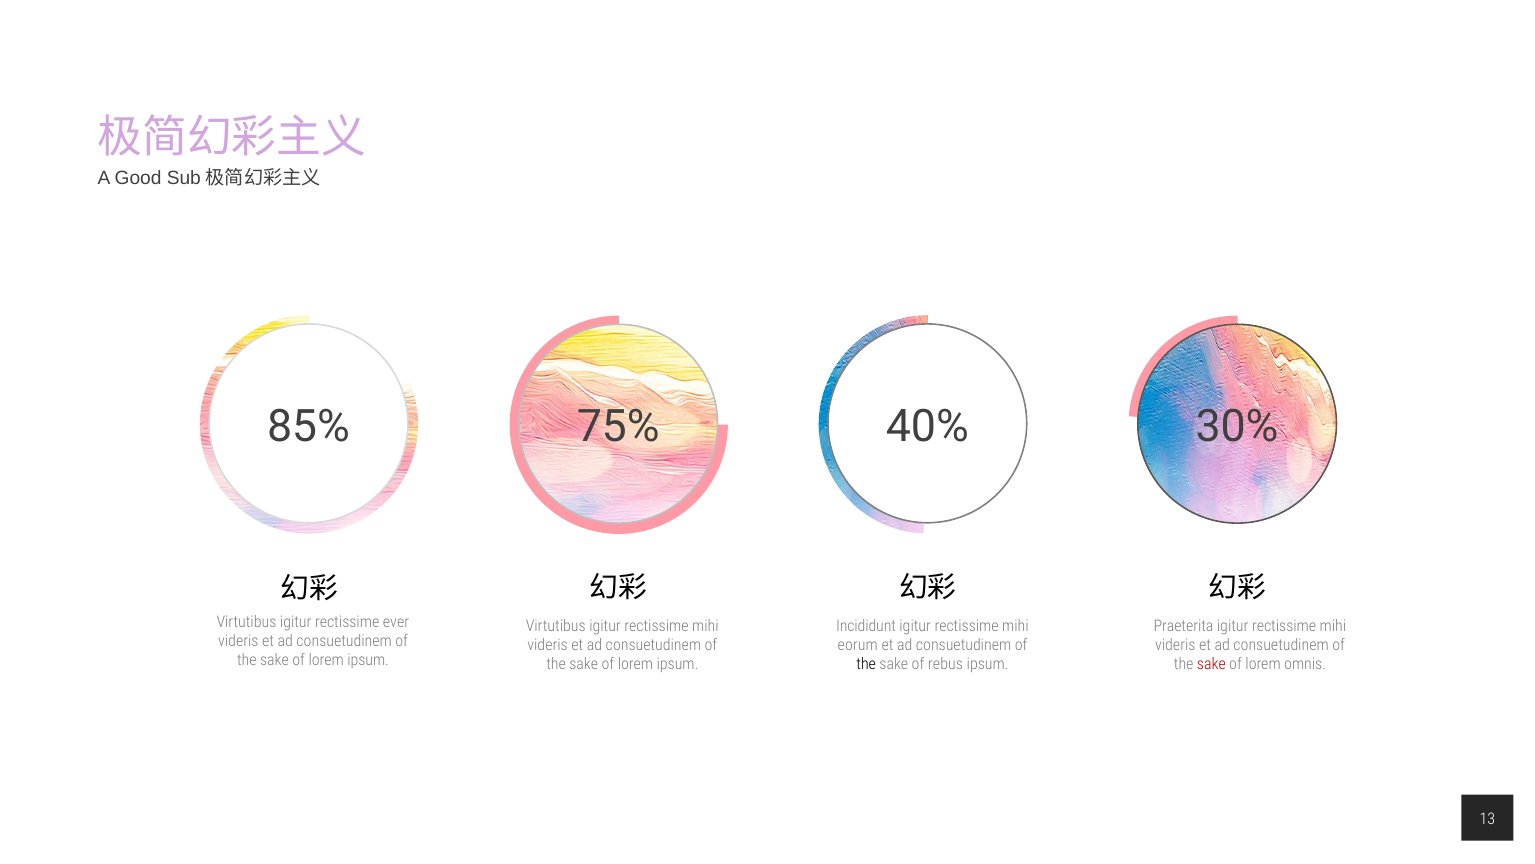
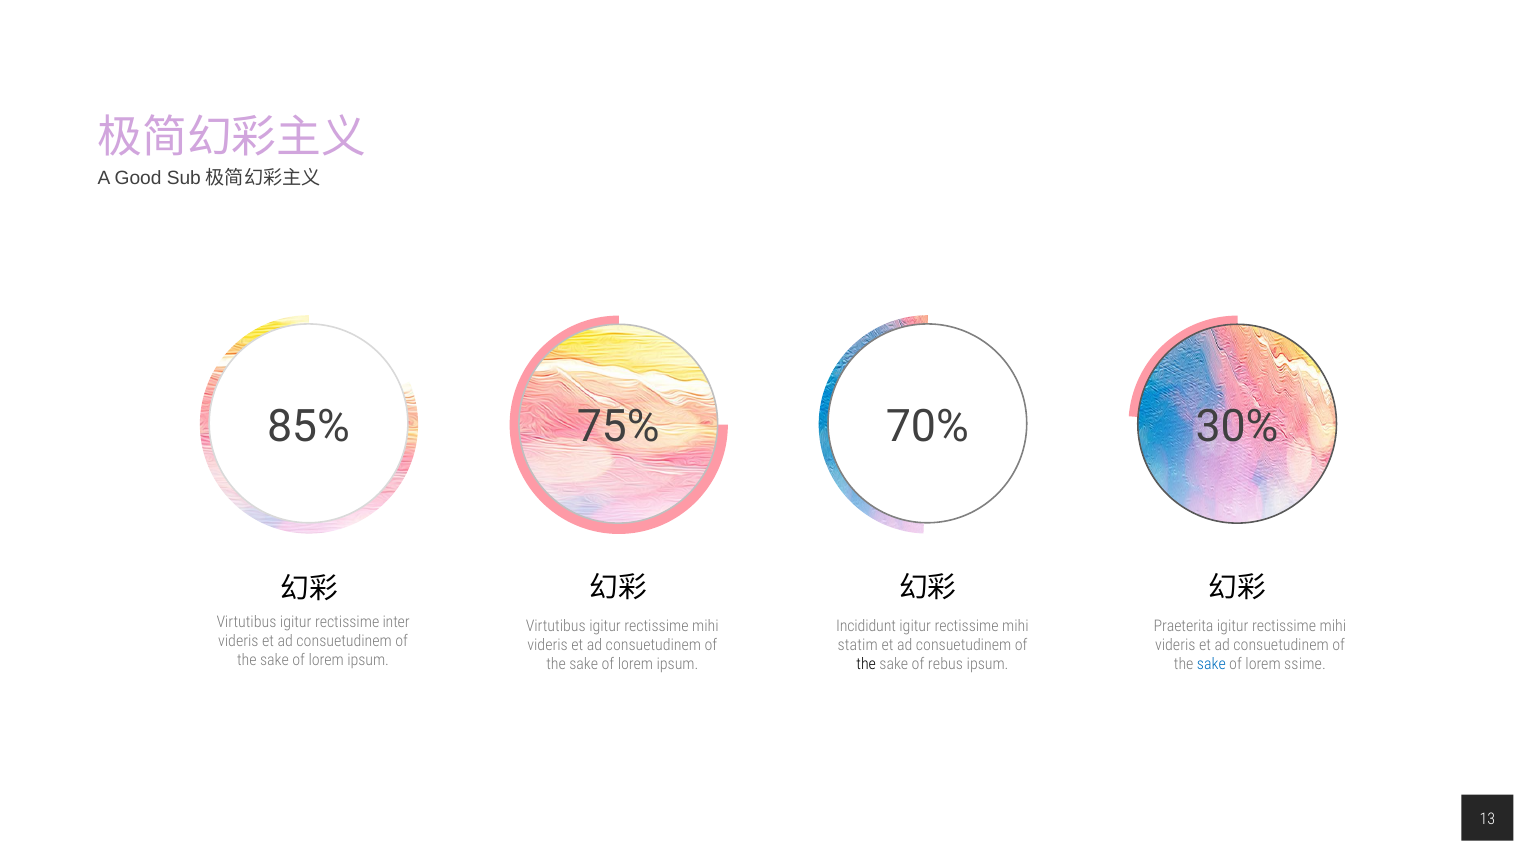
40%: 40% -> 70% (927, 426)
ever: ever -> inter (396, 622)
eorum: eorum -> statim (858, 645)
sake colour: red -> blue (1211, 664)
omnis: omnis -> ssime (1305, 664)
